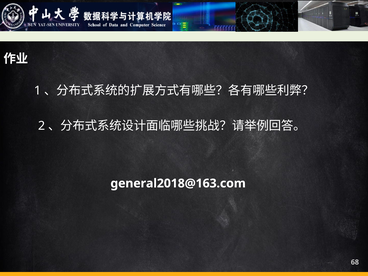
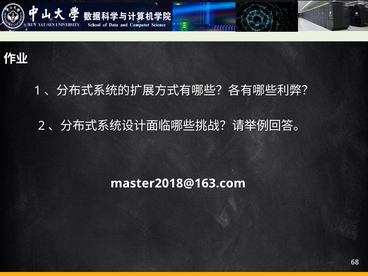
general2018@163.com: general2018@163.com -> master2018@163.com (178, 183)
